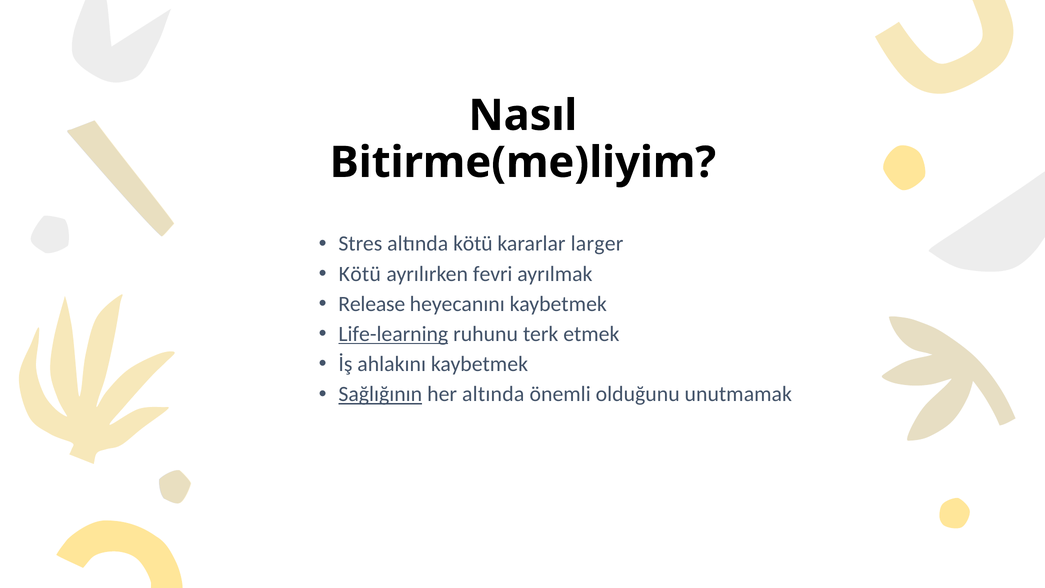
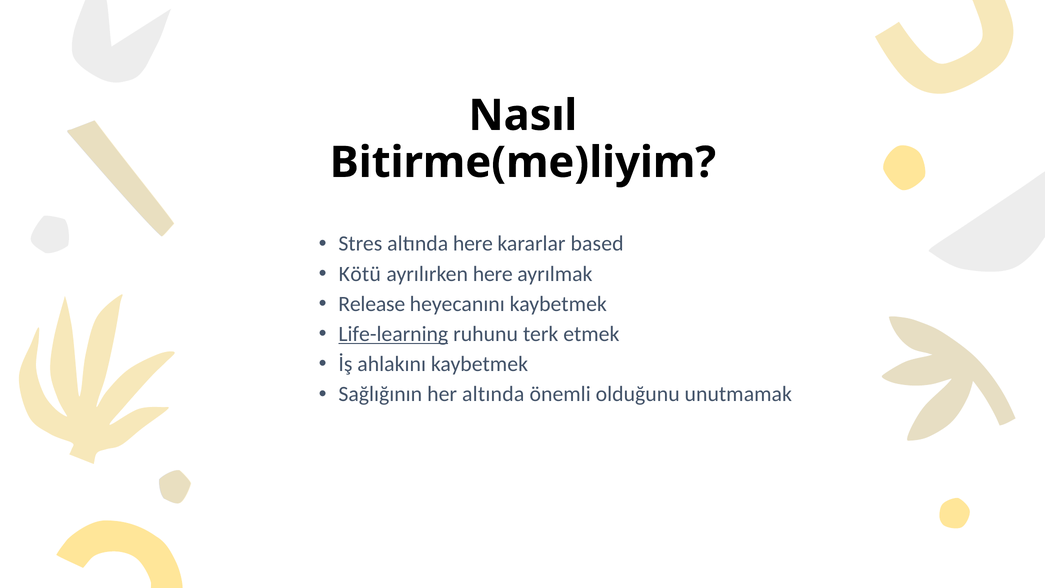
altında kötü: kötü -> here (473, 244)
larger: larger -> based (597, 244)
ayrılırken fevri: fevri -> here (493, 274)
Sağlığının underline: present -> none (380, 394)
